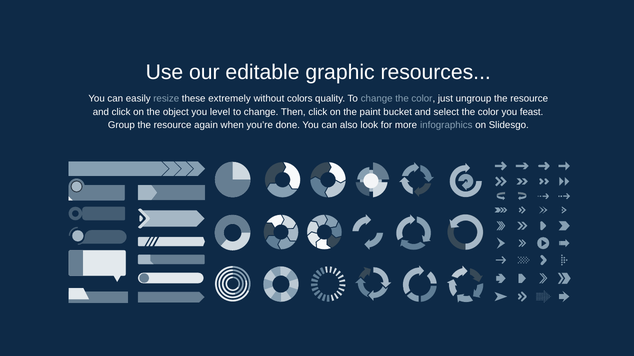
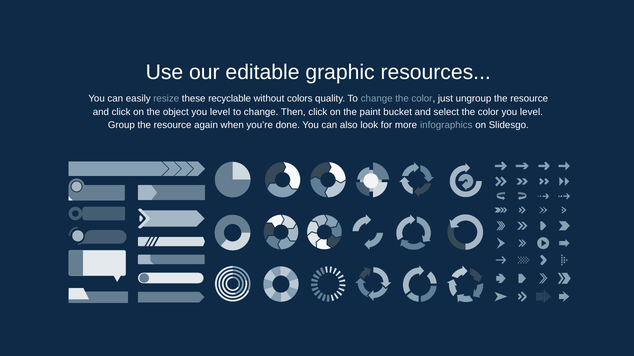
extremely: extremely -> recyclable (230, 99)
color you feast: feast -> level (531, 112)
